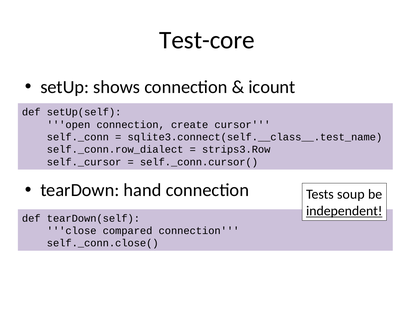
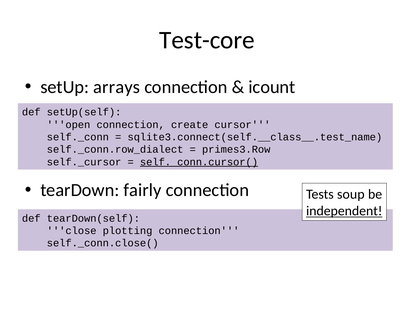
shows: shows -> arrays (117, 87)
strips3.Row: strips3.Row -> primes3.Row (236, 149)
self._conn.cursor( underline: none -> present (199, 162)
hand: hand -> fairly (143, 190)
compared: compared -> plotting (128, 230)
